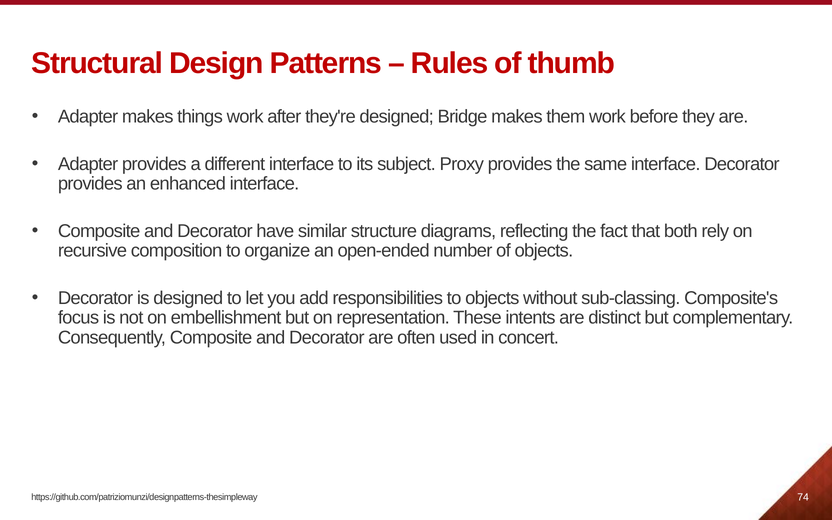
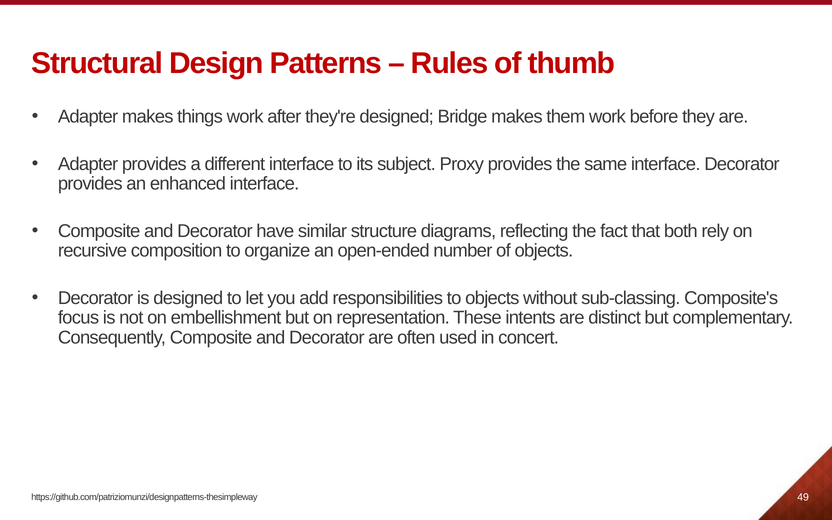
74: 74 -> 49 (803, 497)
